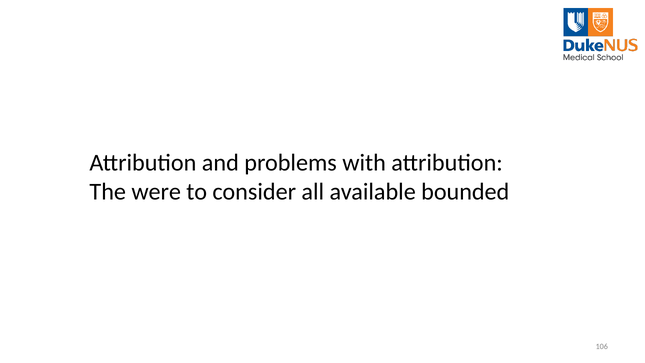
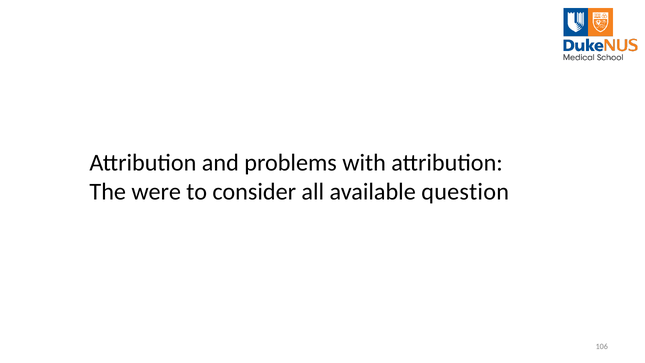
bounded: bounded -> question (465, 192)
